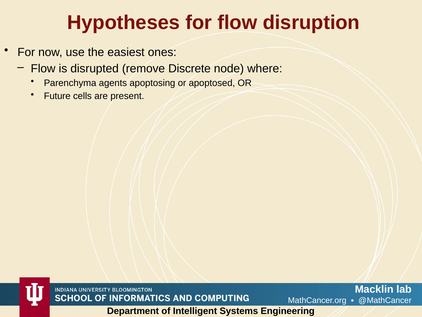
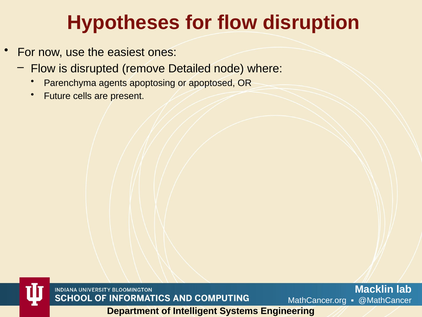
Discrete: Discrete -> Detailed (190, 69)
